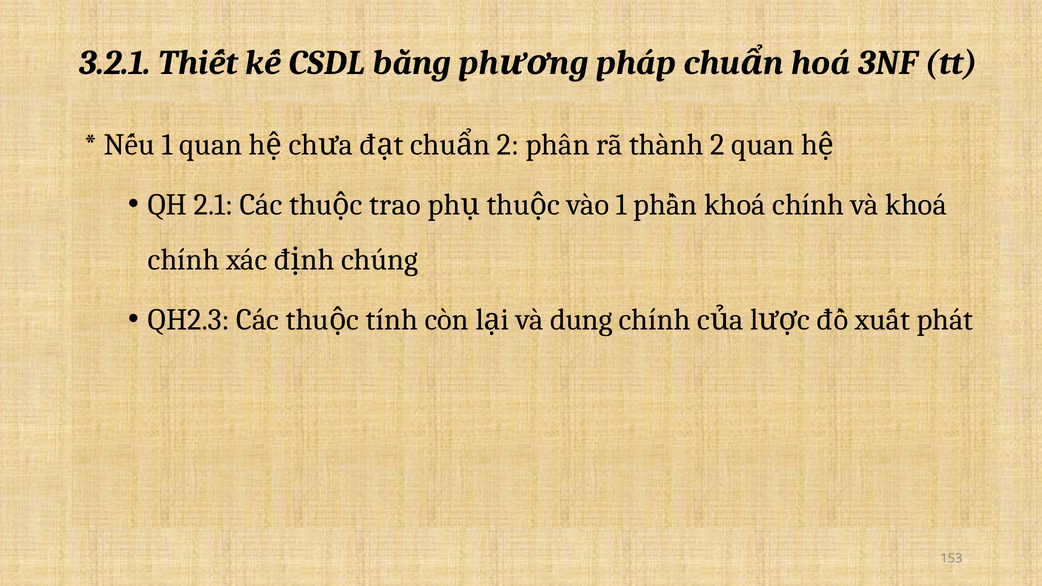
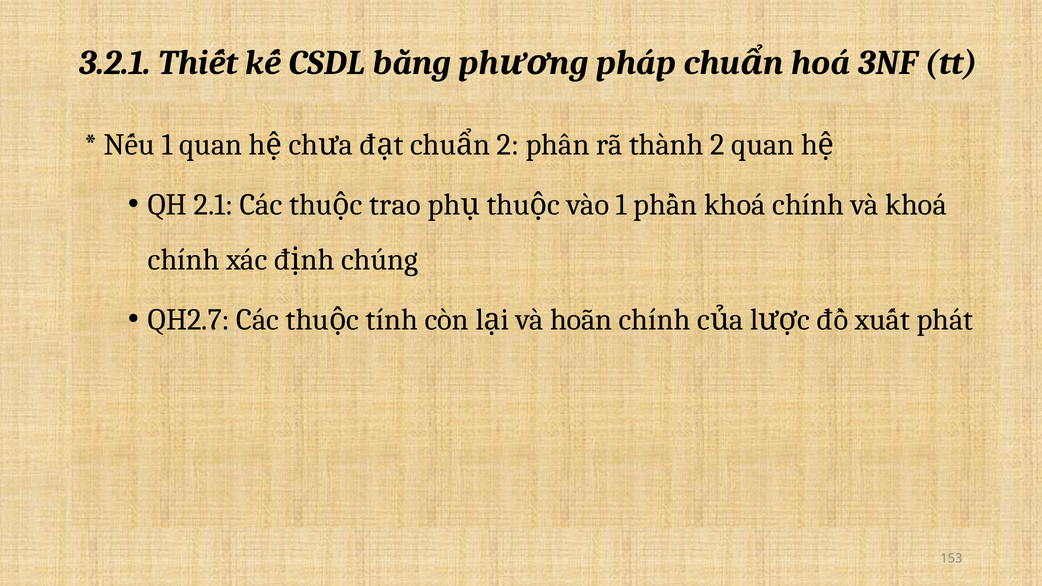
QH2.3: QH2.3 -> QH2.7 (189, 320)
dung: dung -> hoãn (581, 320)
